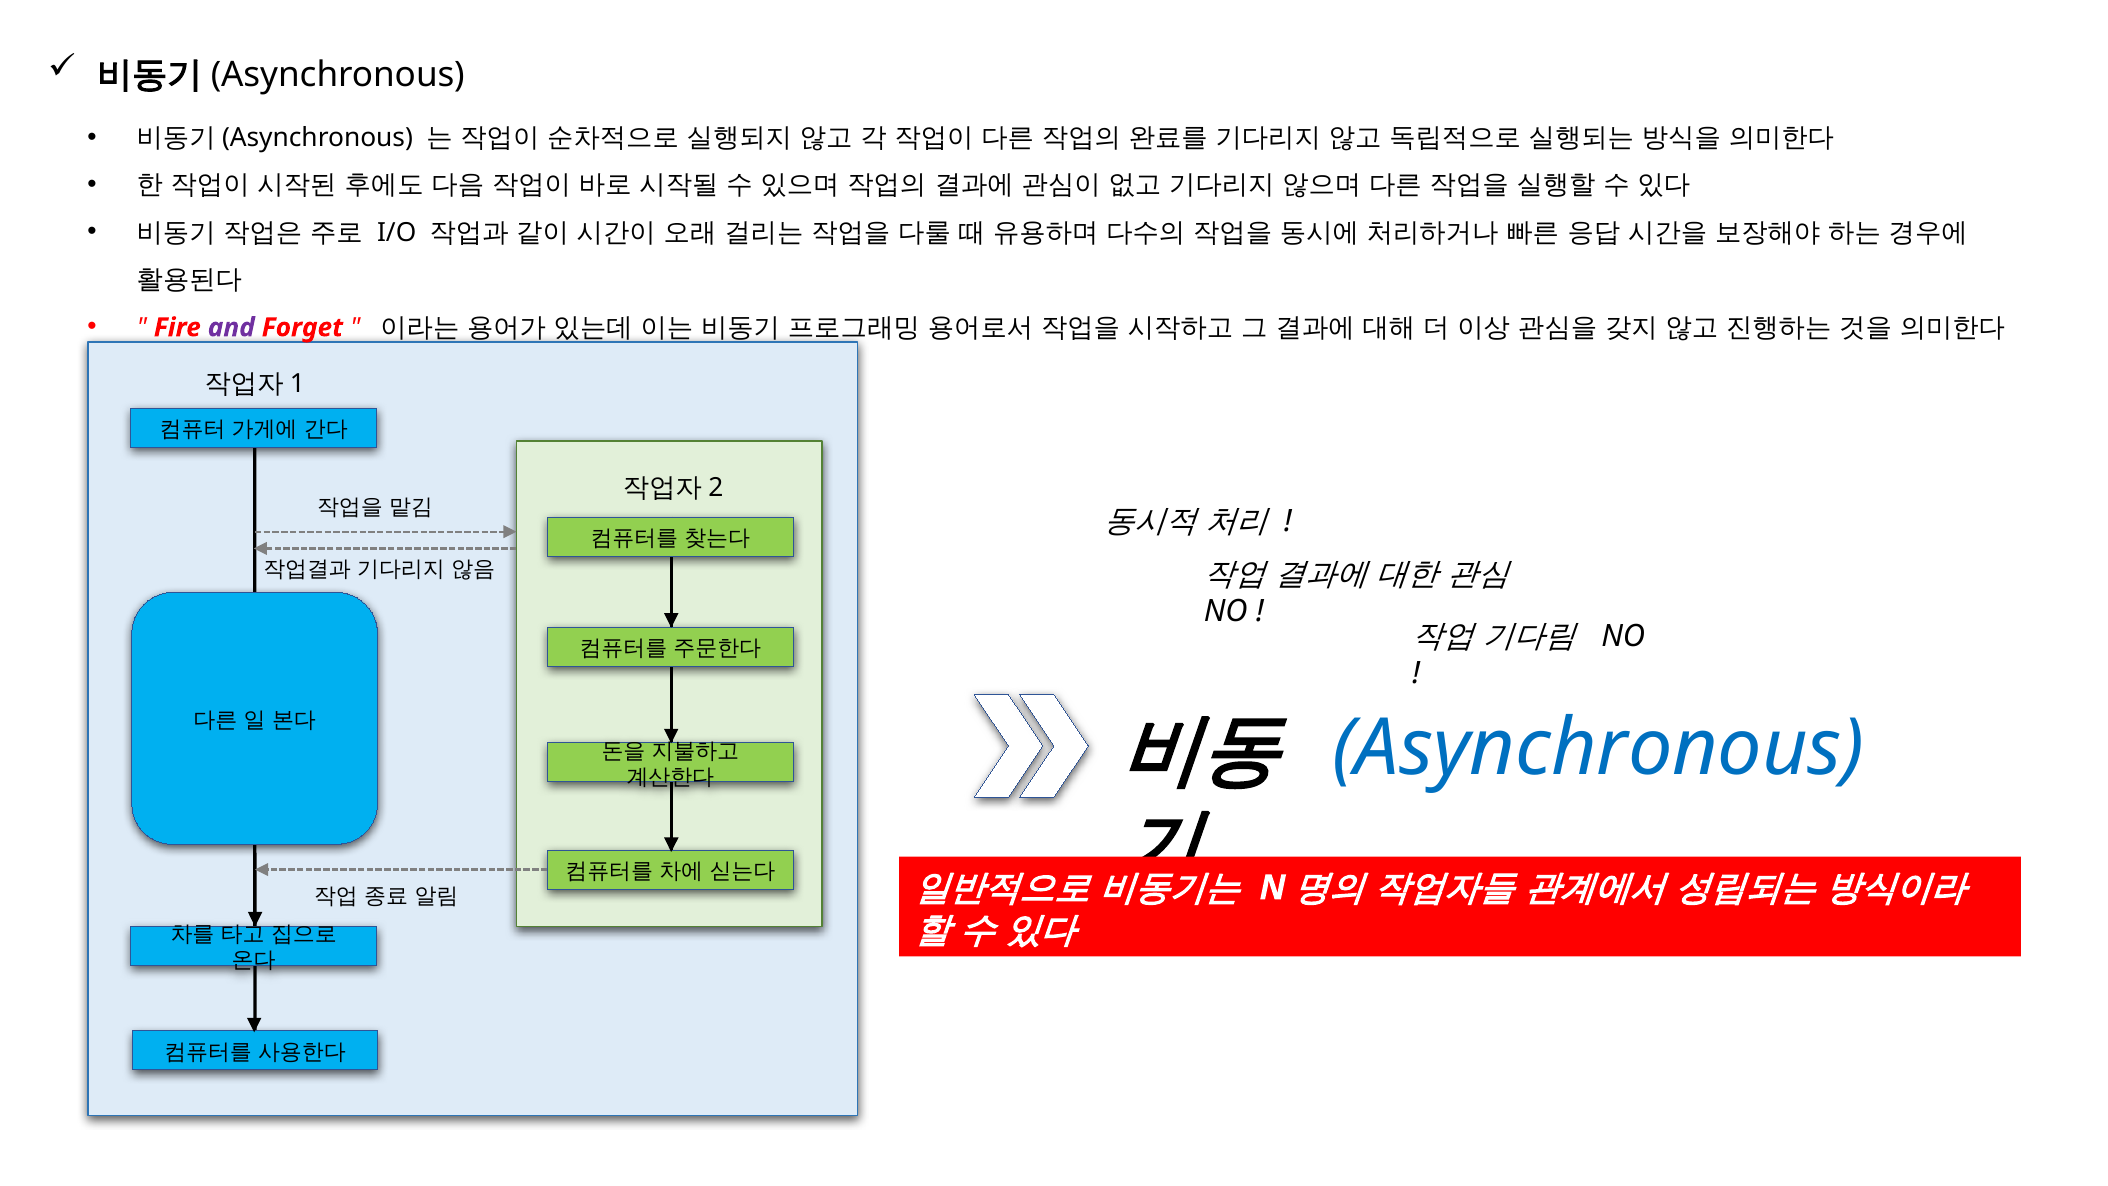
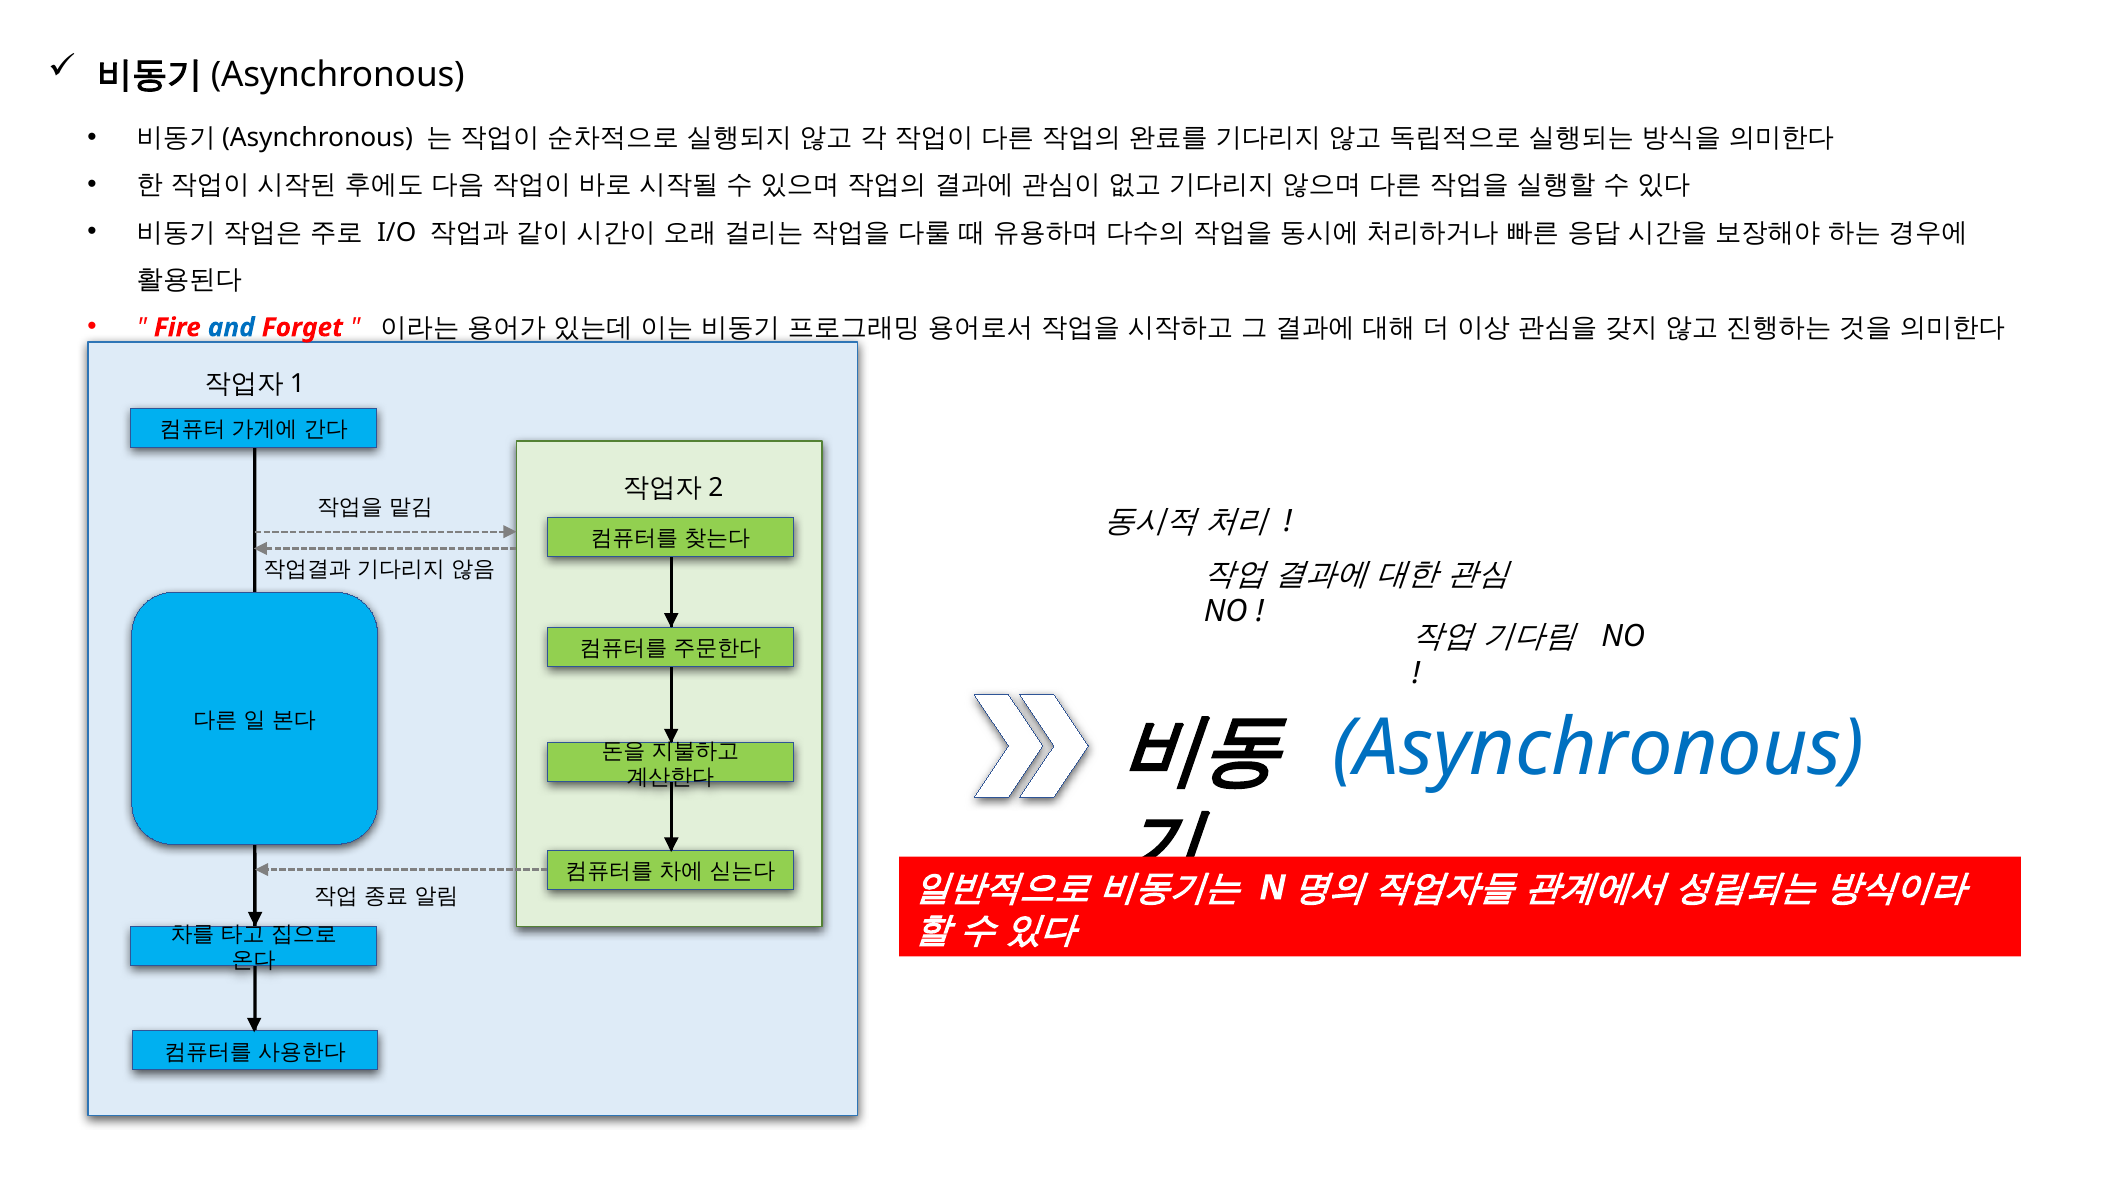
and colour: purple -> blue (231, 327)
